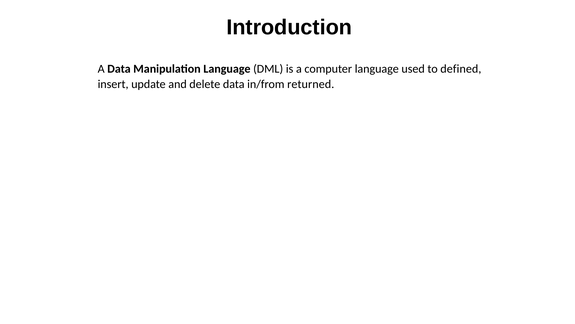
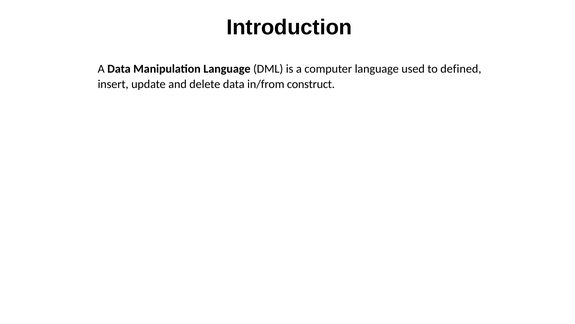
returned: returned -> construct (311, 84)
